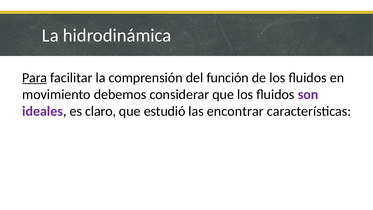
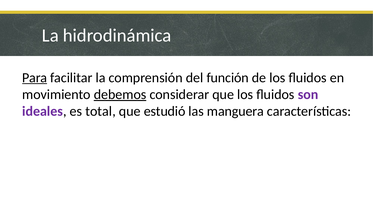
debemos underline: none -> present (120, 94)
claro: claro -> total (101, 111)
encontrar: encontrar -> manguera (235, 111)
